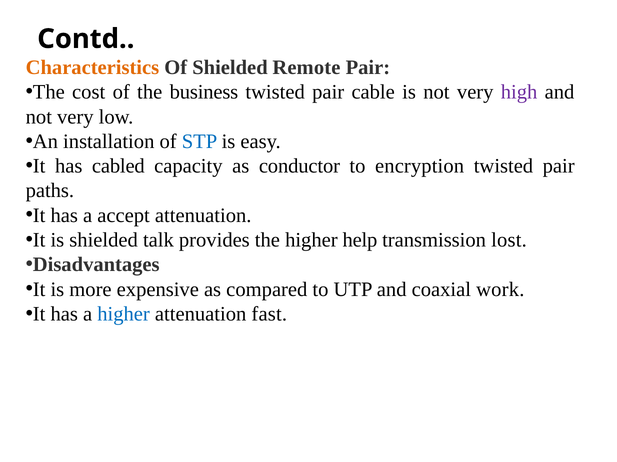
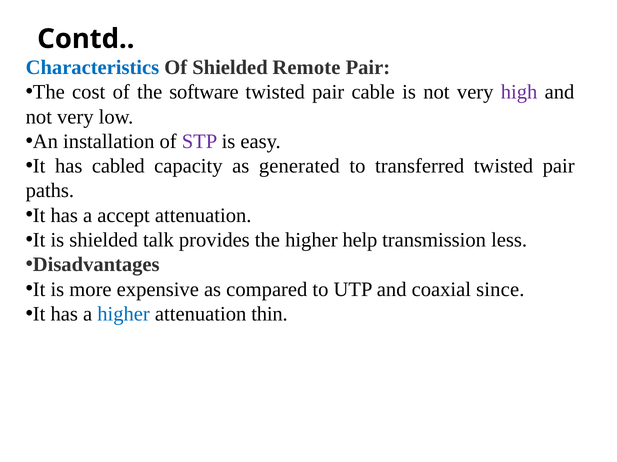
Characteristics colour: orange -> blue (92, 68)
business: business -> software (204, 92)
STP colour: blue -> purple (200, 142)
conductor: conductor -> generated (299, 166)
encryption: encryption -> transferred (420, 166)
lost: lost -> less (509, 240)
work: work -> since (500, 290)
fast: fast -> thin (270, 314)
